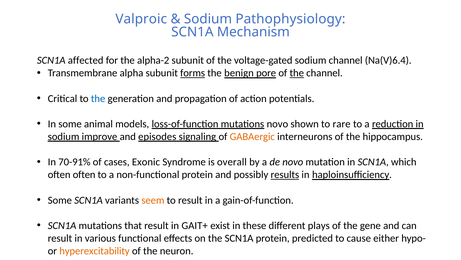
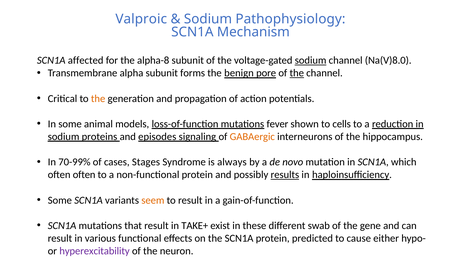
alpha-2: alpha-2 -> alpha-8 (153, 60)
sodium underline: none -> present (311, 60)
Na(V)6.4: Na(V)6.4 -> Na(V)8.0 (388, 60)
forms underline: present -> none (193, 73)
the colour: blue -> orange (98, 98)
mutations novo: novo -> fever (277, 124)
rare: rare -> cells (342, 124)
improve: improve -> proteins (99, 136)
70-91%: 70-91% -> 70-99% (74, 162)
Exonic: Exonic -> Stages (146, 162)
overall: overall -> always (232, 162)
GAIT+: GAIT+ -> TAKE+ (195, 225)
plays: plays -> swab (319, 225)
hyperexcitability colour: orange -> purple (95, 250)
